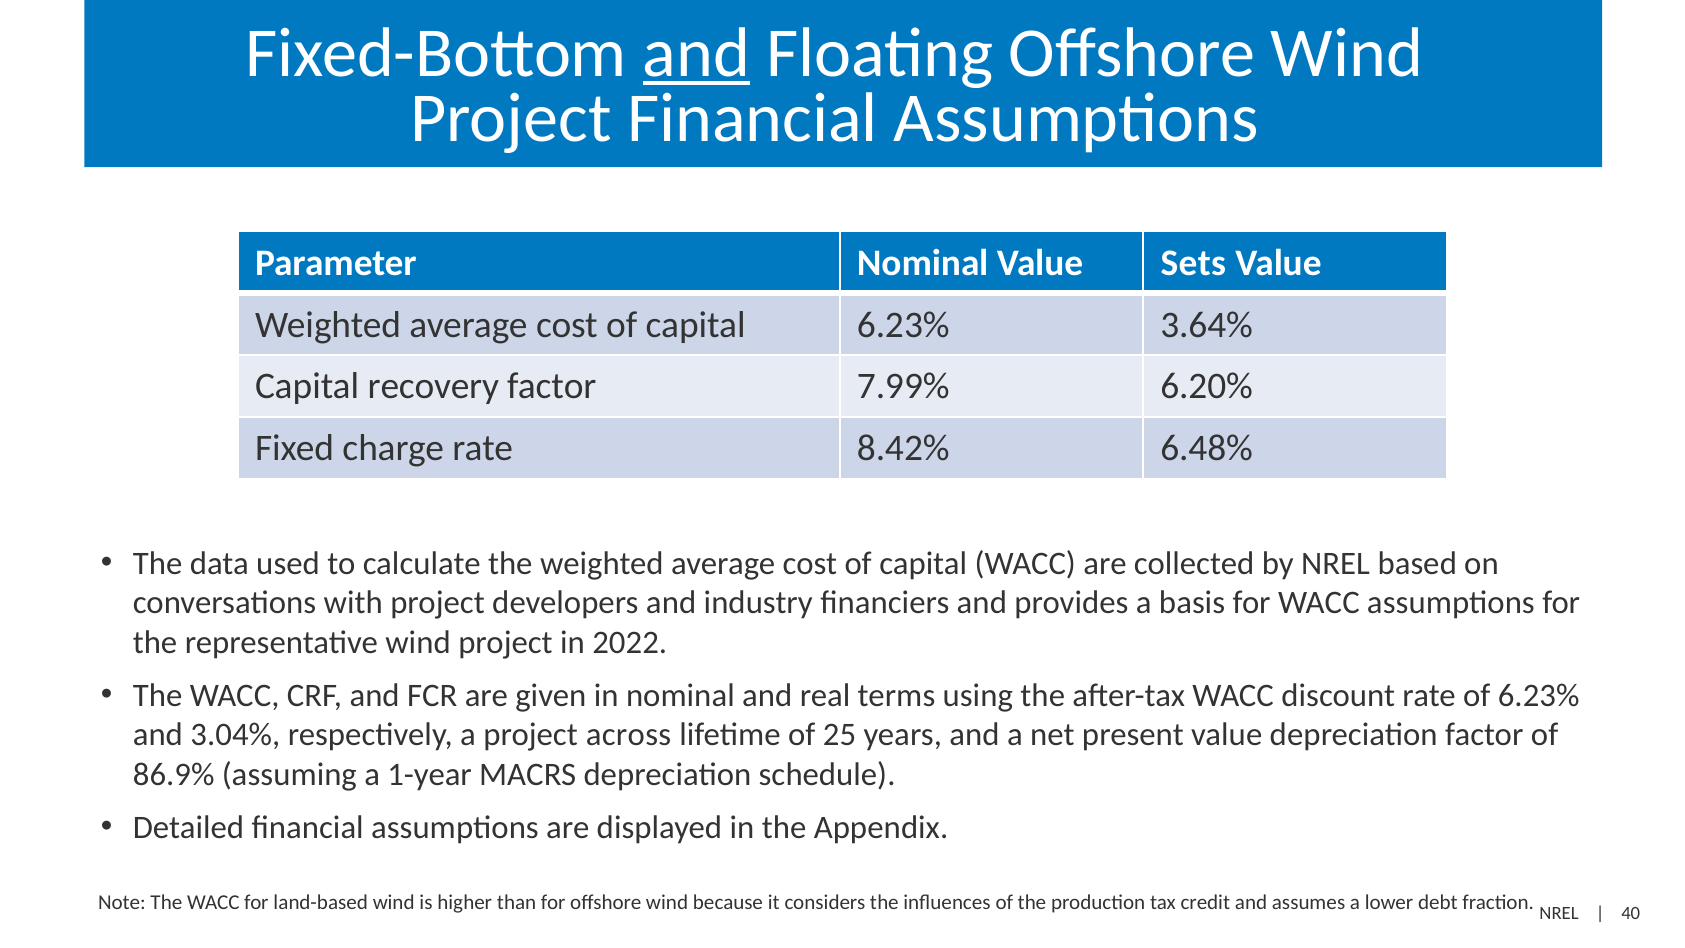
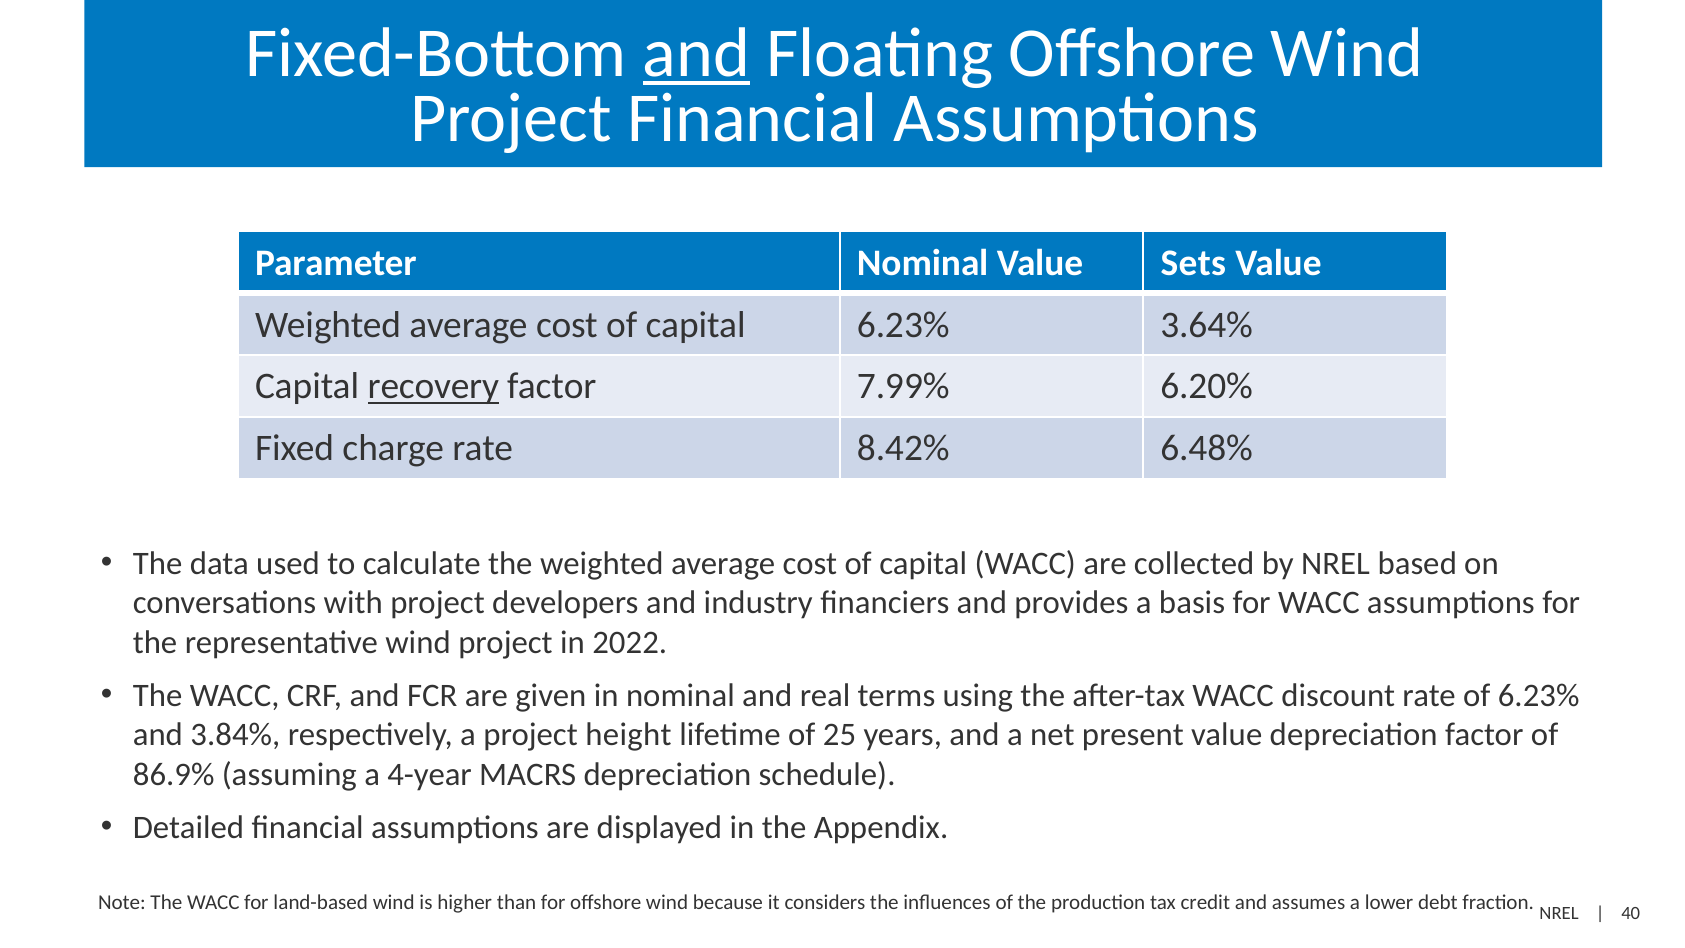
recovery underline: none -> present (433, 387)
3.04%: 3.04% -> 3.84% (235, 735)
across: across -> height (628, 735)
1-year: 1-year -> 4-year (430, 774)
